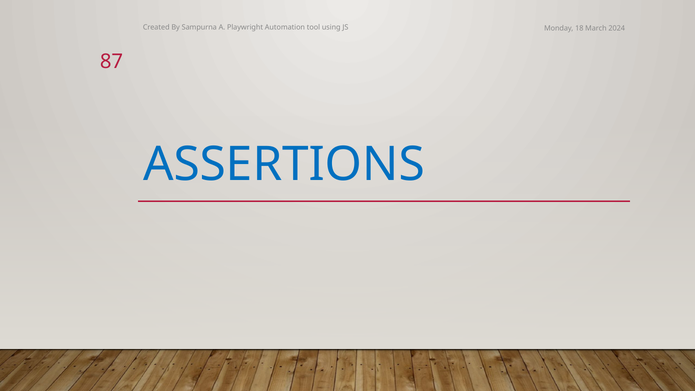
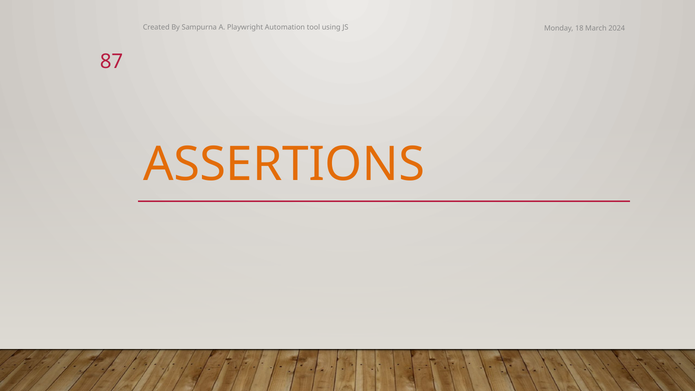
ASSERTIONS colour: blue -> orange (284, 165)
